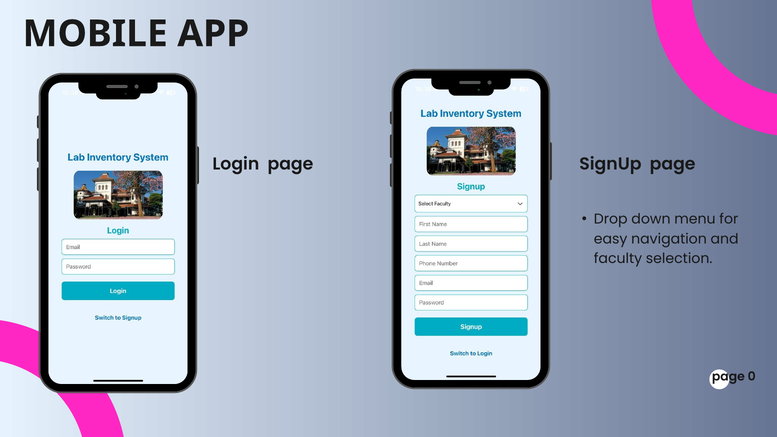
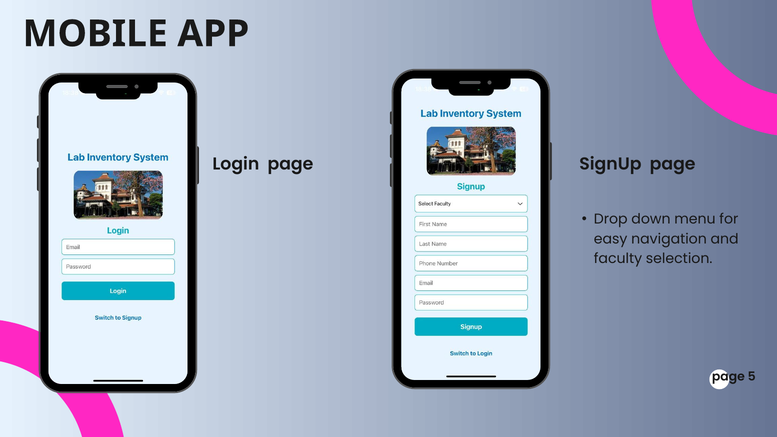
0: 0 -> 5 (752, 377)
